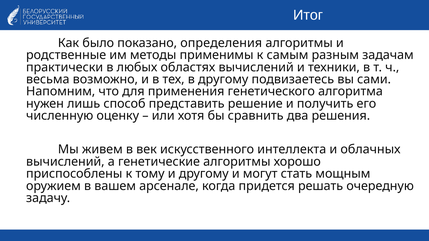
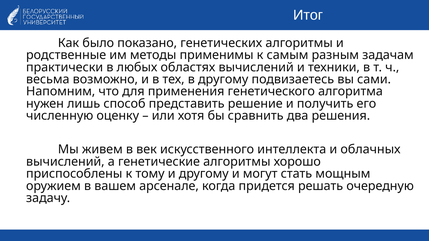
определения: определения -> генетических (221, 43)
